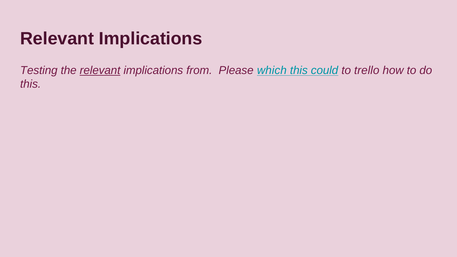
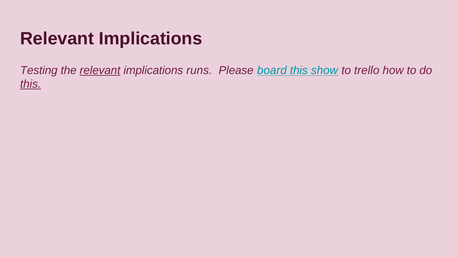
from: from -> runs (199, 70)
which: which -> board (272, 70)
could: could -> show (324, 70)
this underline: none -> present (31, 84)
